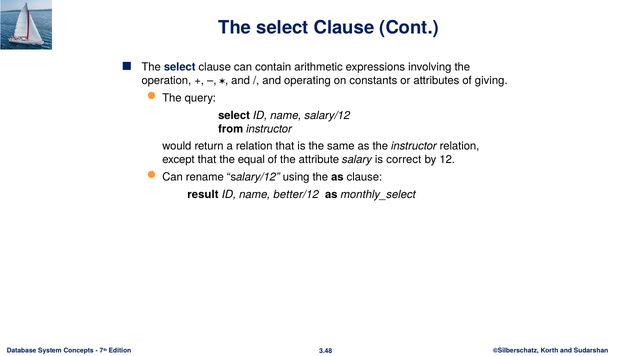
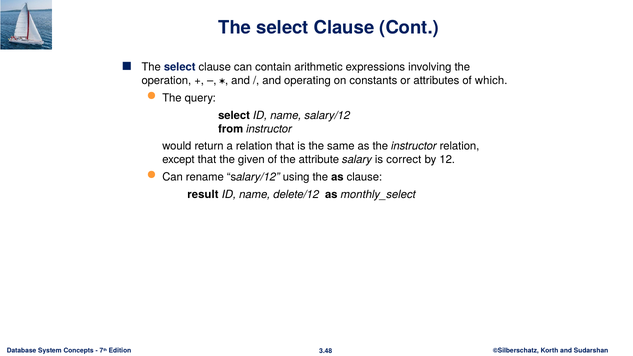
giving: giving -> which (491, 81)
equal: equal -> given (251, 160)
better/12: better/12 -> delete/12 (296, 194)
